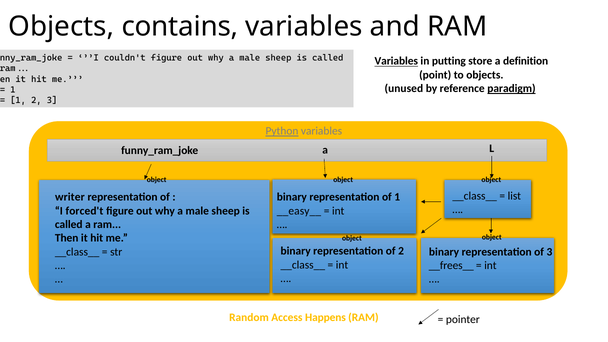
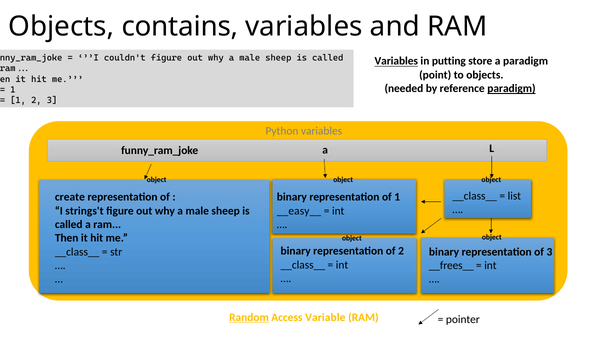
a definition: definition -> paradigm (526, 61)
unused: unused -> needed (404, 89)
Python underline: present -> none (282, 131)
writer: writer -> create (70, 197)
forced't: forced't -> strings't (84, 211)
Random underline: none -> present (249, 317)
Happens: Happens -> Variable (325, 317)
